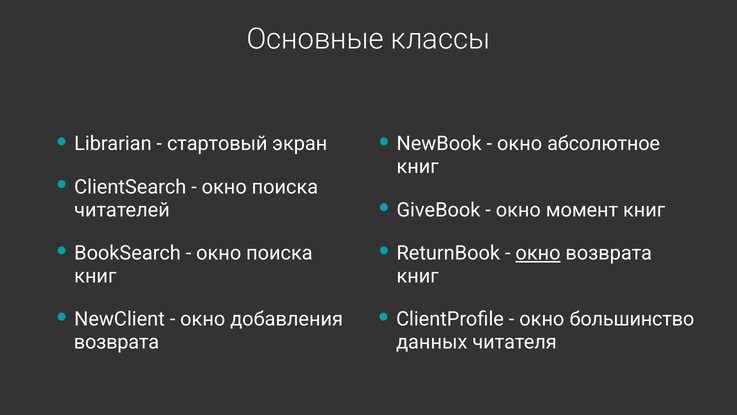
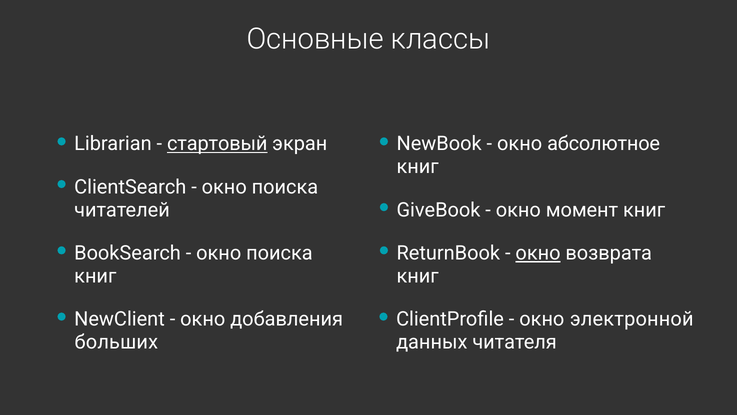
стартовый underline: none -> present (217, 144)
большинство: большинство -> электронной (632, 319)
возврата: возврата -> больших (116, 342)
